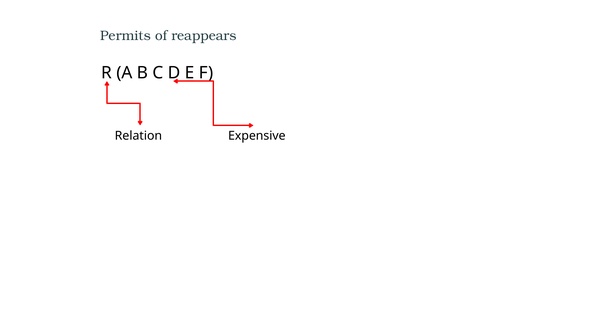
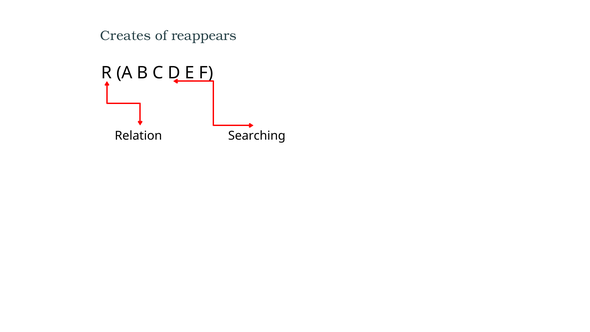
Permits: Permits -> Creates (126, 36)
Expensive: Expensive -> Searching (257, 136)
